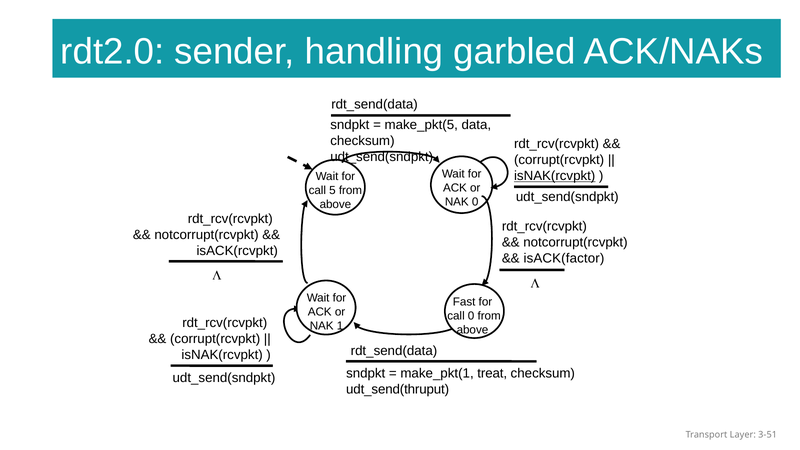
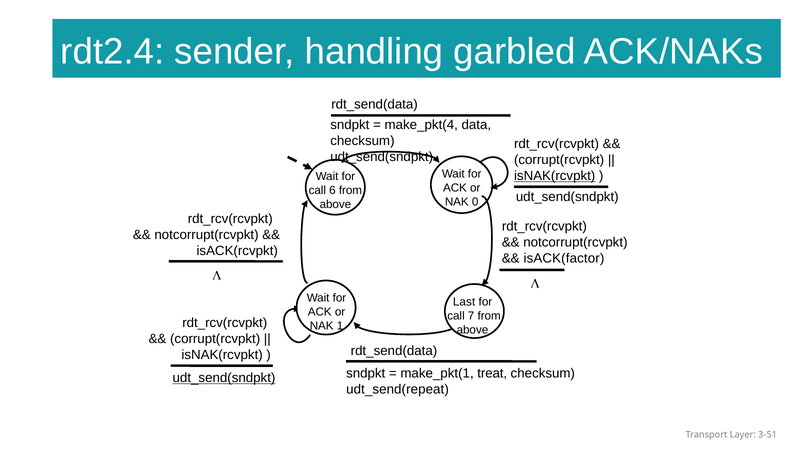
rdt2.0: rdt2.0 -> rdt2.4 (112, 52)
make_pkt(5: make_pkt(5 -> make_pkt(4 (421, 125)
5: 5 -> 6 (332, 190)
Fast: Fast -> Last (464, 302)
call 0: 0 -> 7 (471, 316)
udt_send(sndpkt underline: none -> present (224, 378)
udt_send(thruput: udt_send(thruput -> udt_send(repeat (397, 389)
